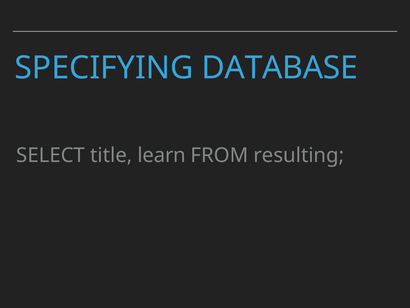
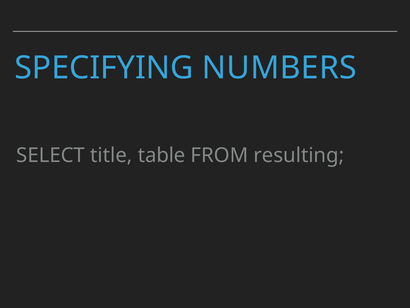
DATABASE: DATABASE -> NUMBERS (279, 68)
learn: learn -> table (162, 155)
